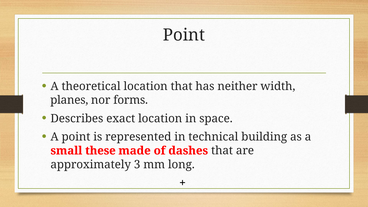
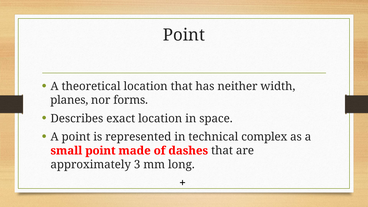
building: building -> complex (264, 137)
small these: these -> point (100, 151)
